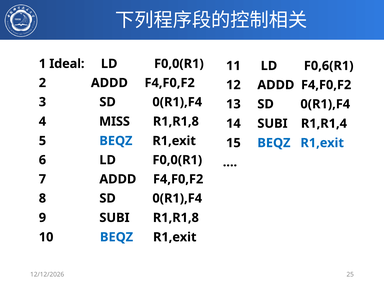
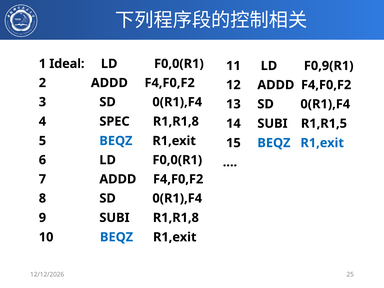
F0,6(R1: F0,6(R1 -> F0,9(R1 (329, 66)
MISS: MISS -> SPEC (114, 121)
R1,R1,4: R1,R1,4 -> R1,R1,5 (324, 124)
